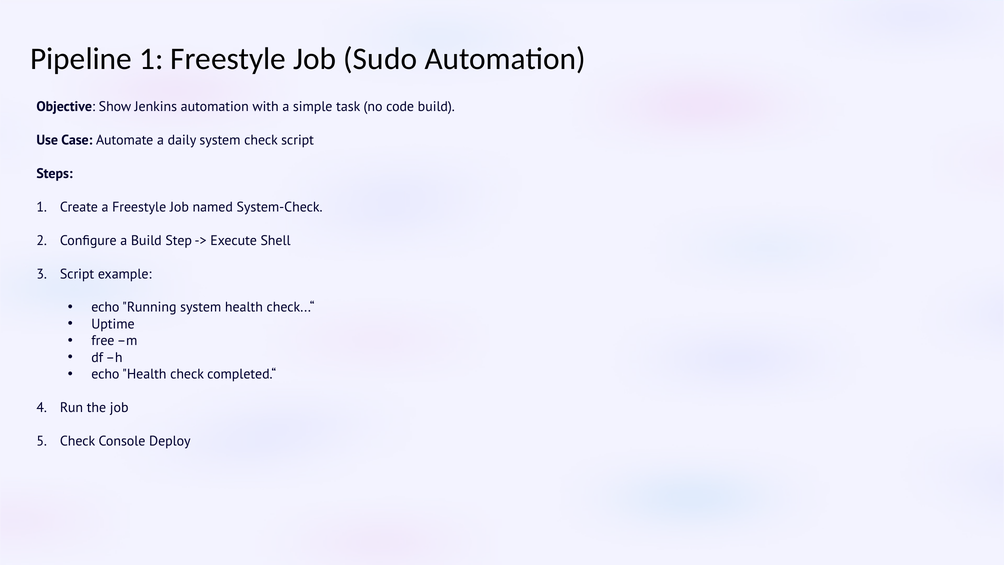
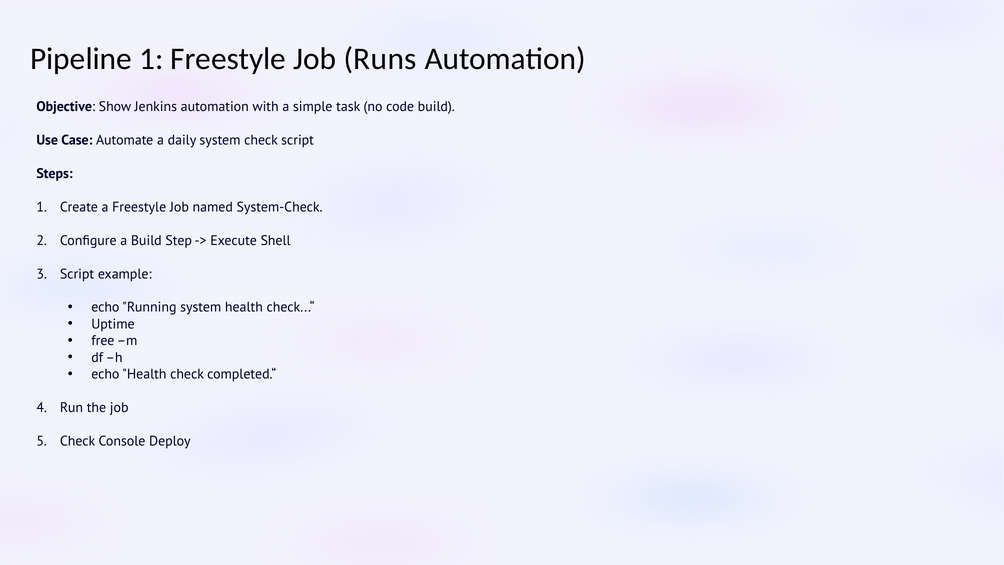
Sudo: Sudo -> Runs (380, 59)
